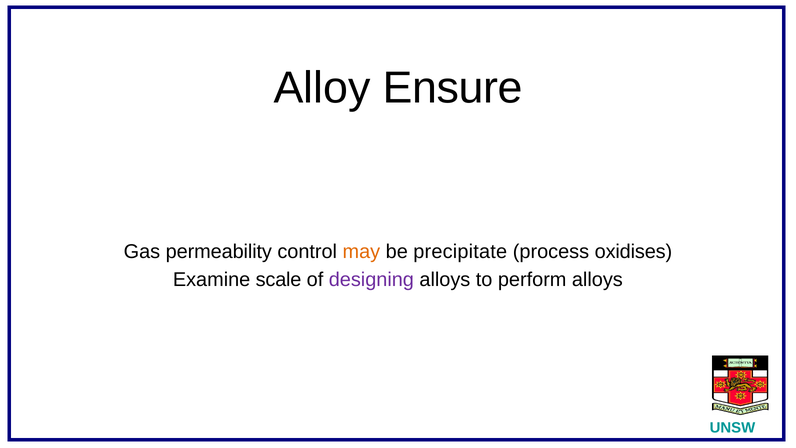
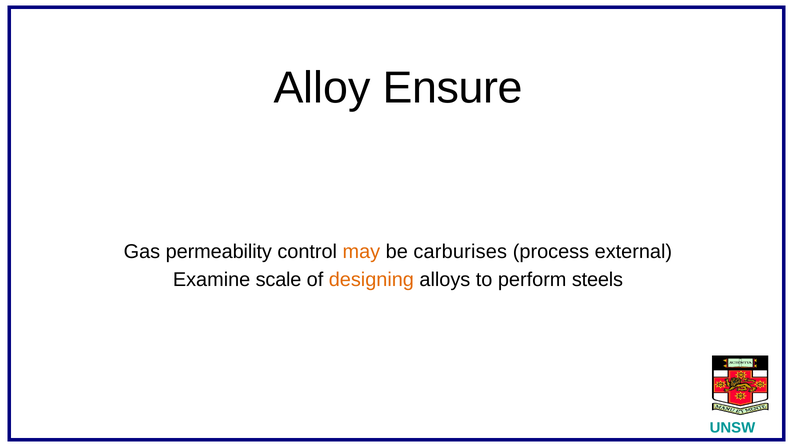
precipitate: precipitate -> carburises (460, 252)
oxidises: oxidises -> external (633, 252)
designing colour: purple -> orange (371, 279)
perform alloys: alloys -> steels (597, 279)
